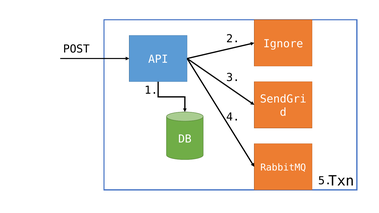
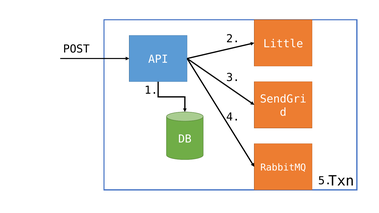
Ignore: Ignore -> Little (283, 44)
